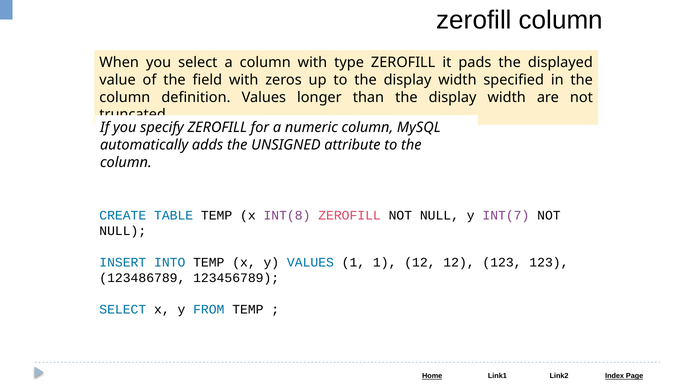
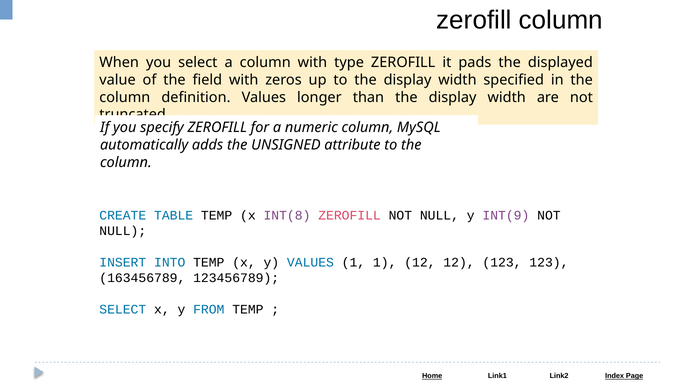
INT(7: INT(7 -> INT(9 (506, 215)
123486789: 123486789 -> 163456789 (142, 278)
